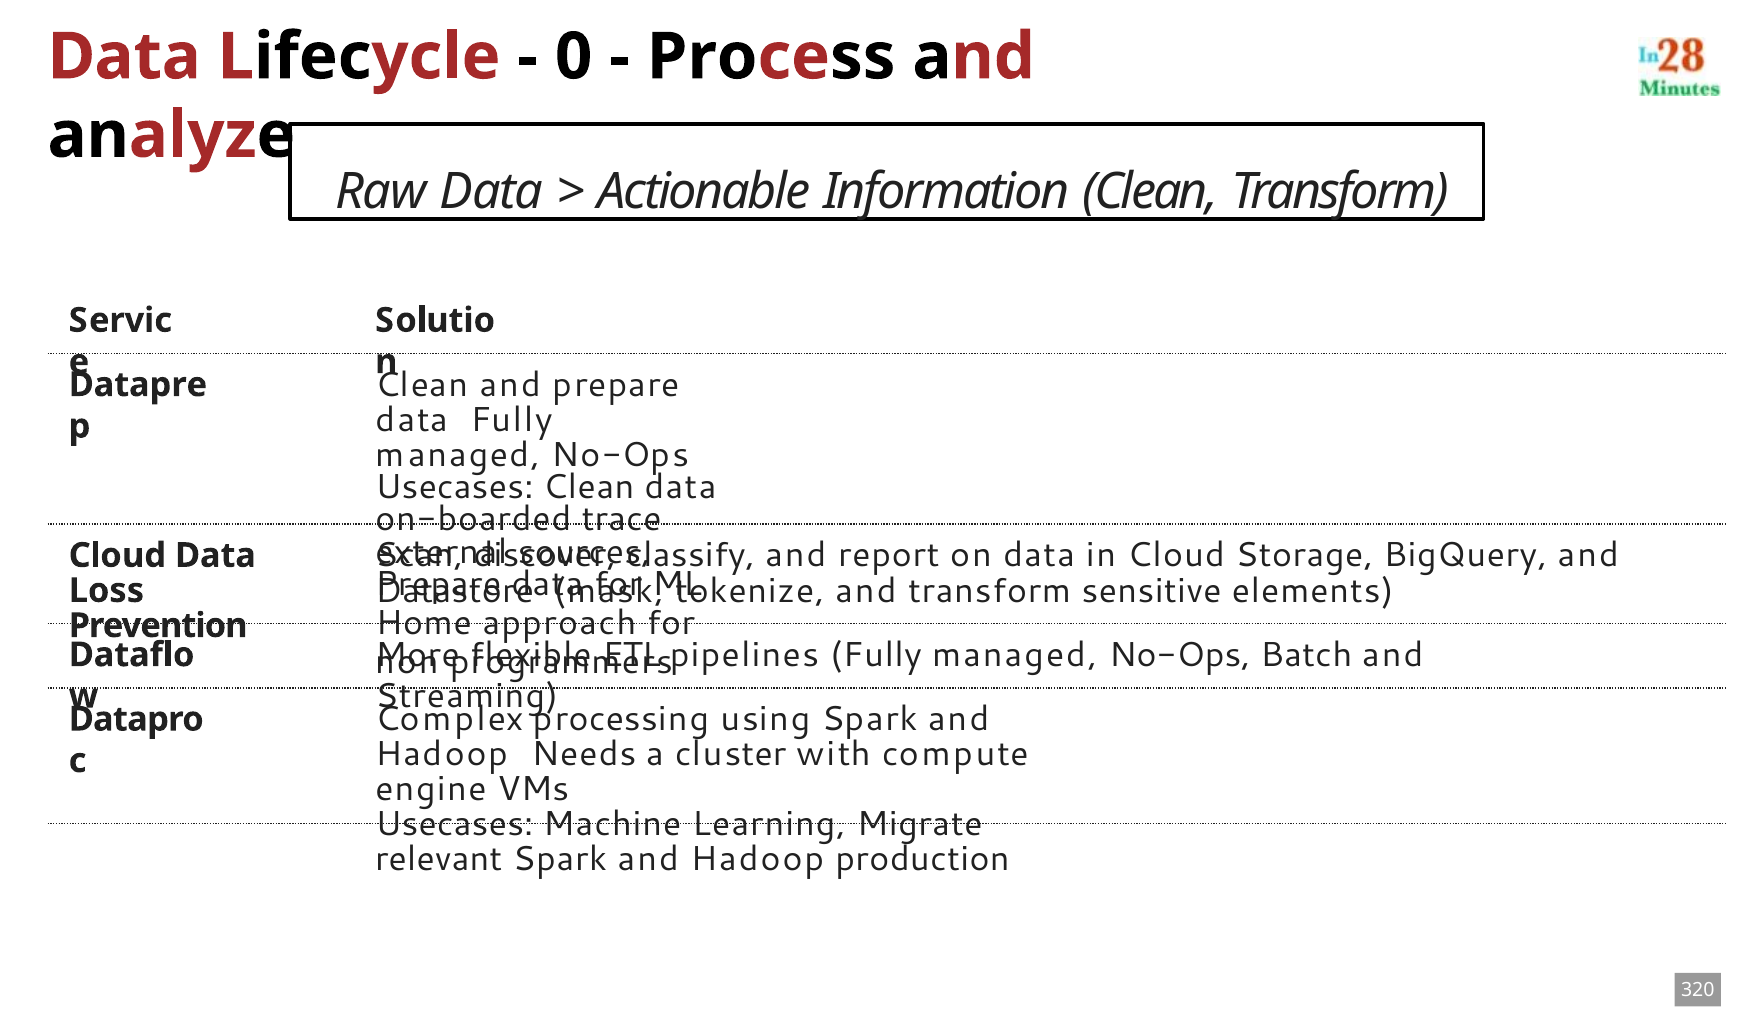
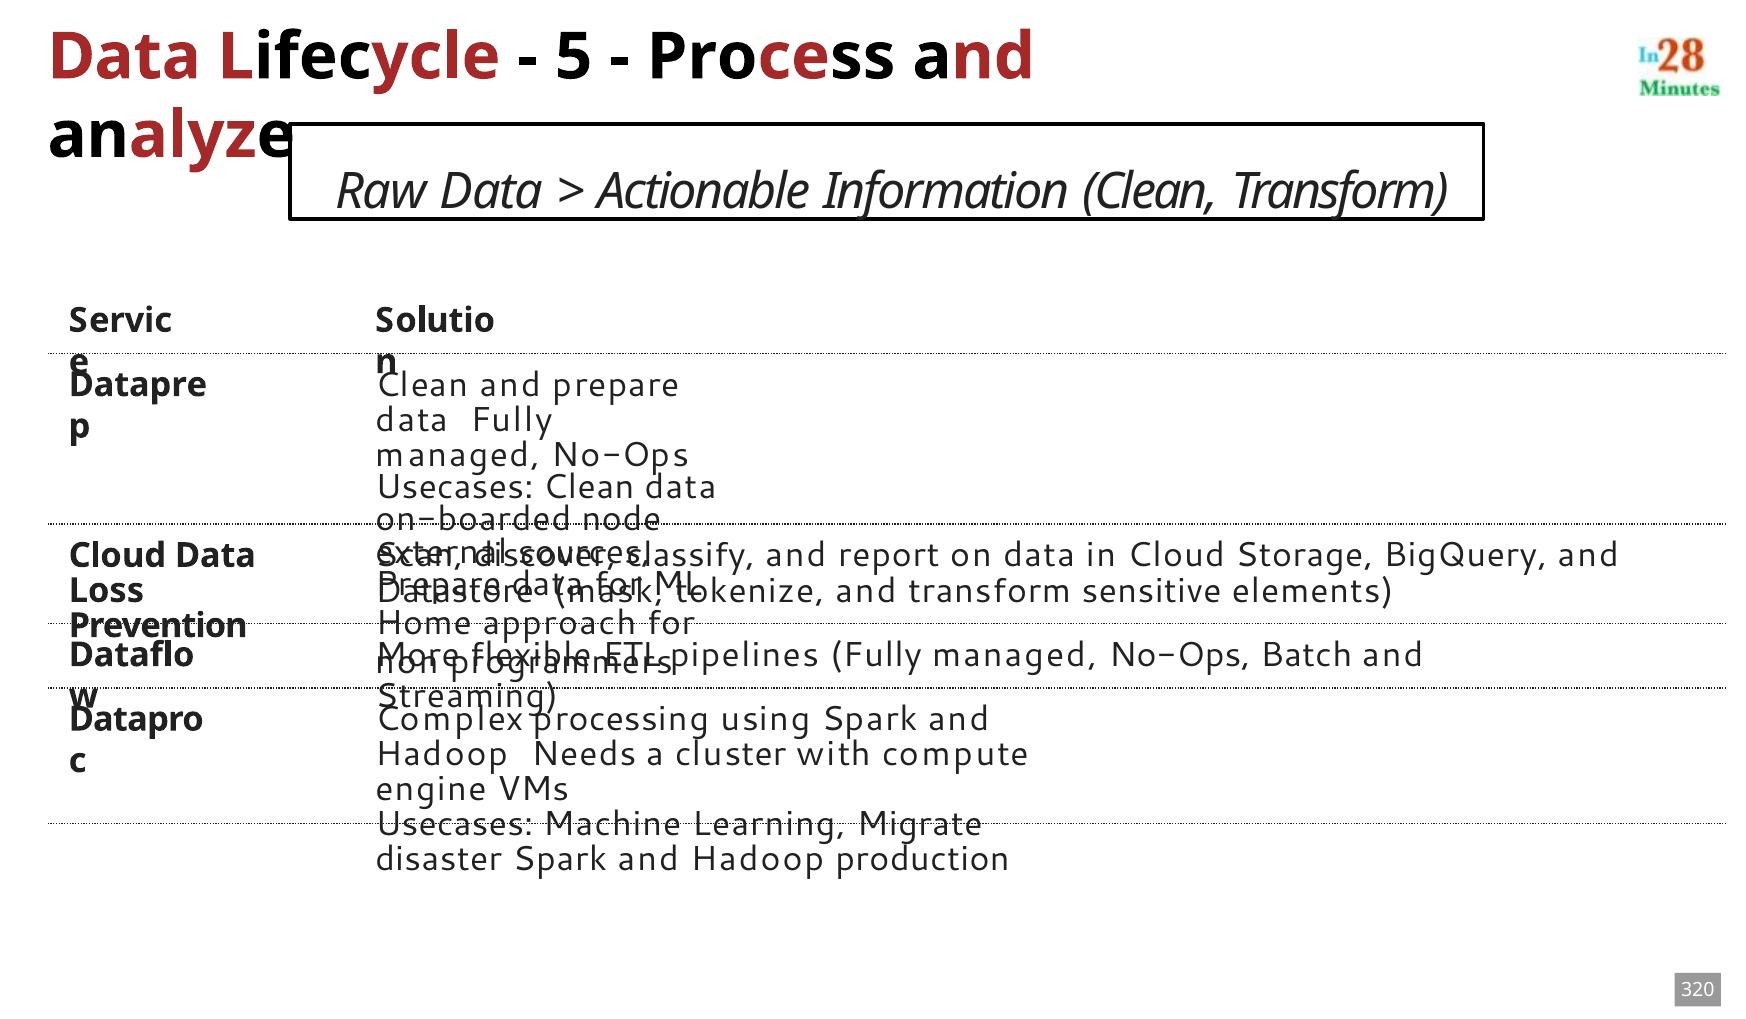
0: 0 -> 5 (574, 57)
trace: trace -> node (621, 519)
relevant: relevant -> disaster (439, 859)
